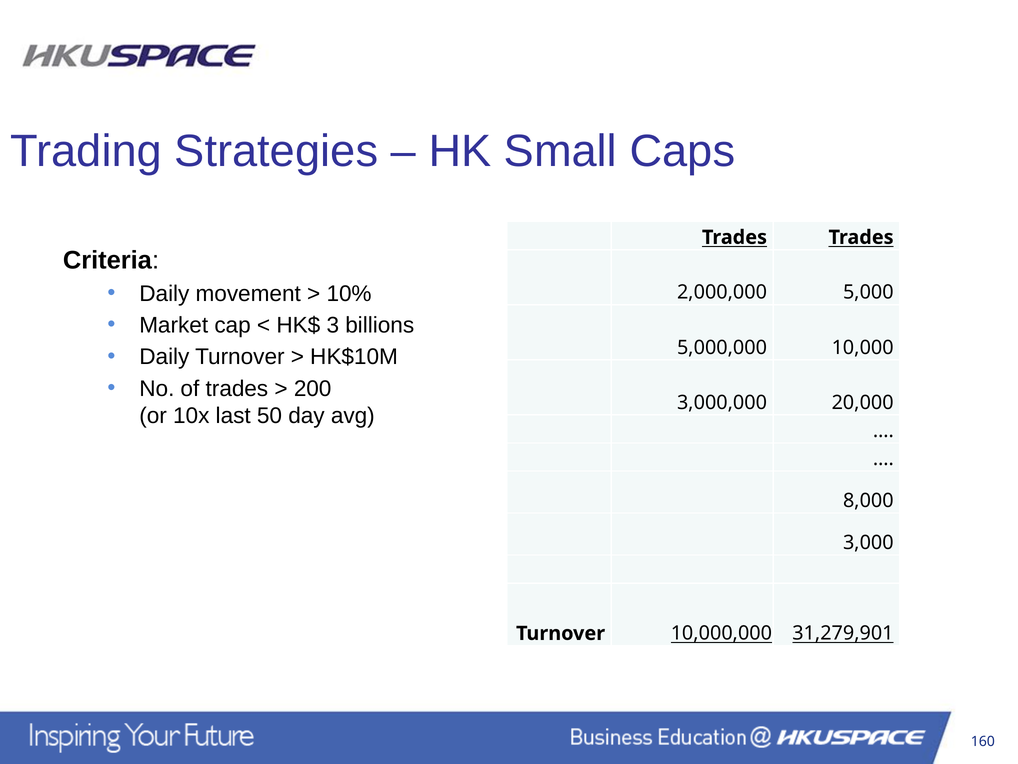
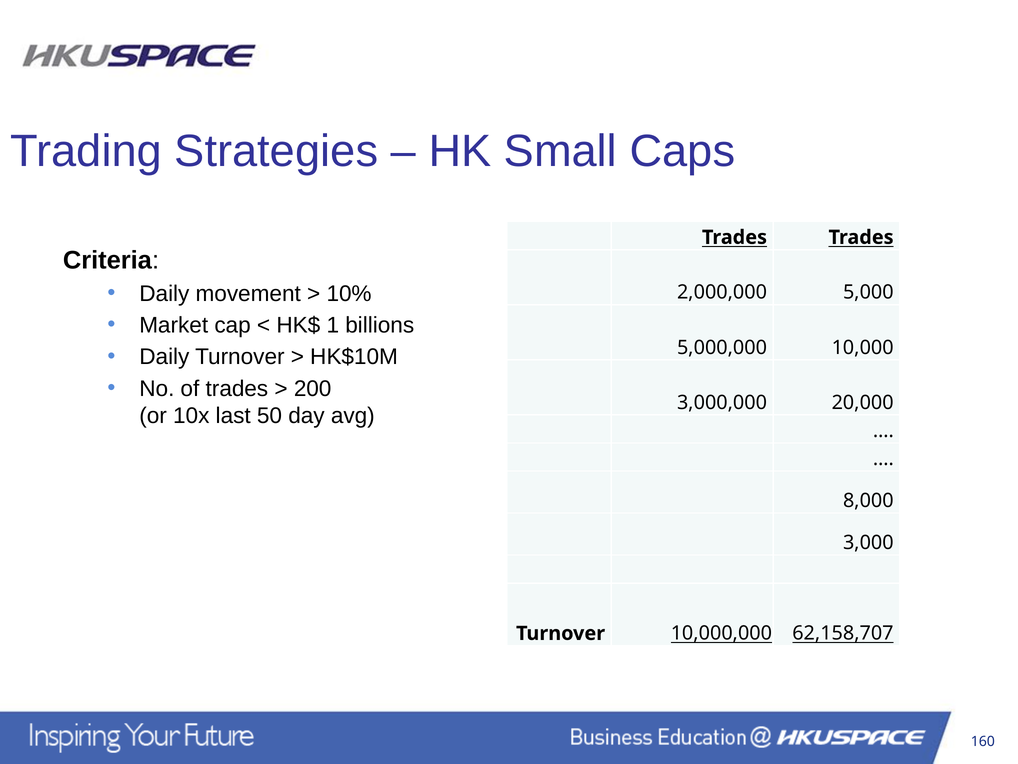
3: 3 -> 1 (333, 325)
31,279,901: 31,279,901 -> 62,158,707 (843, 633)
